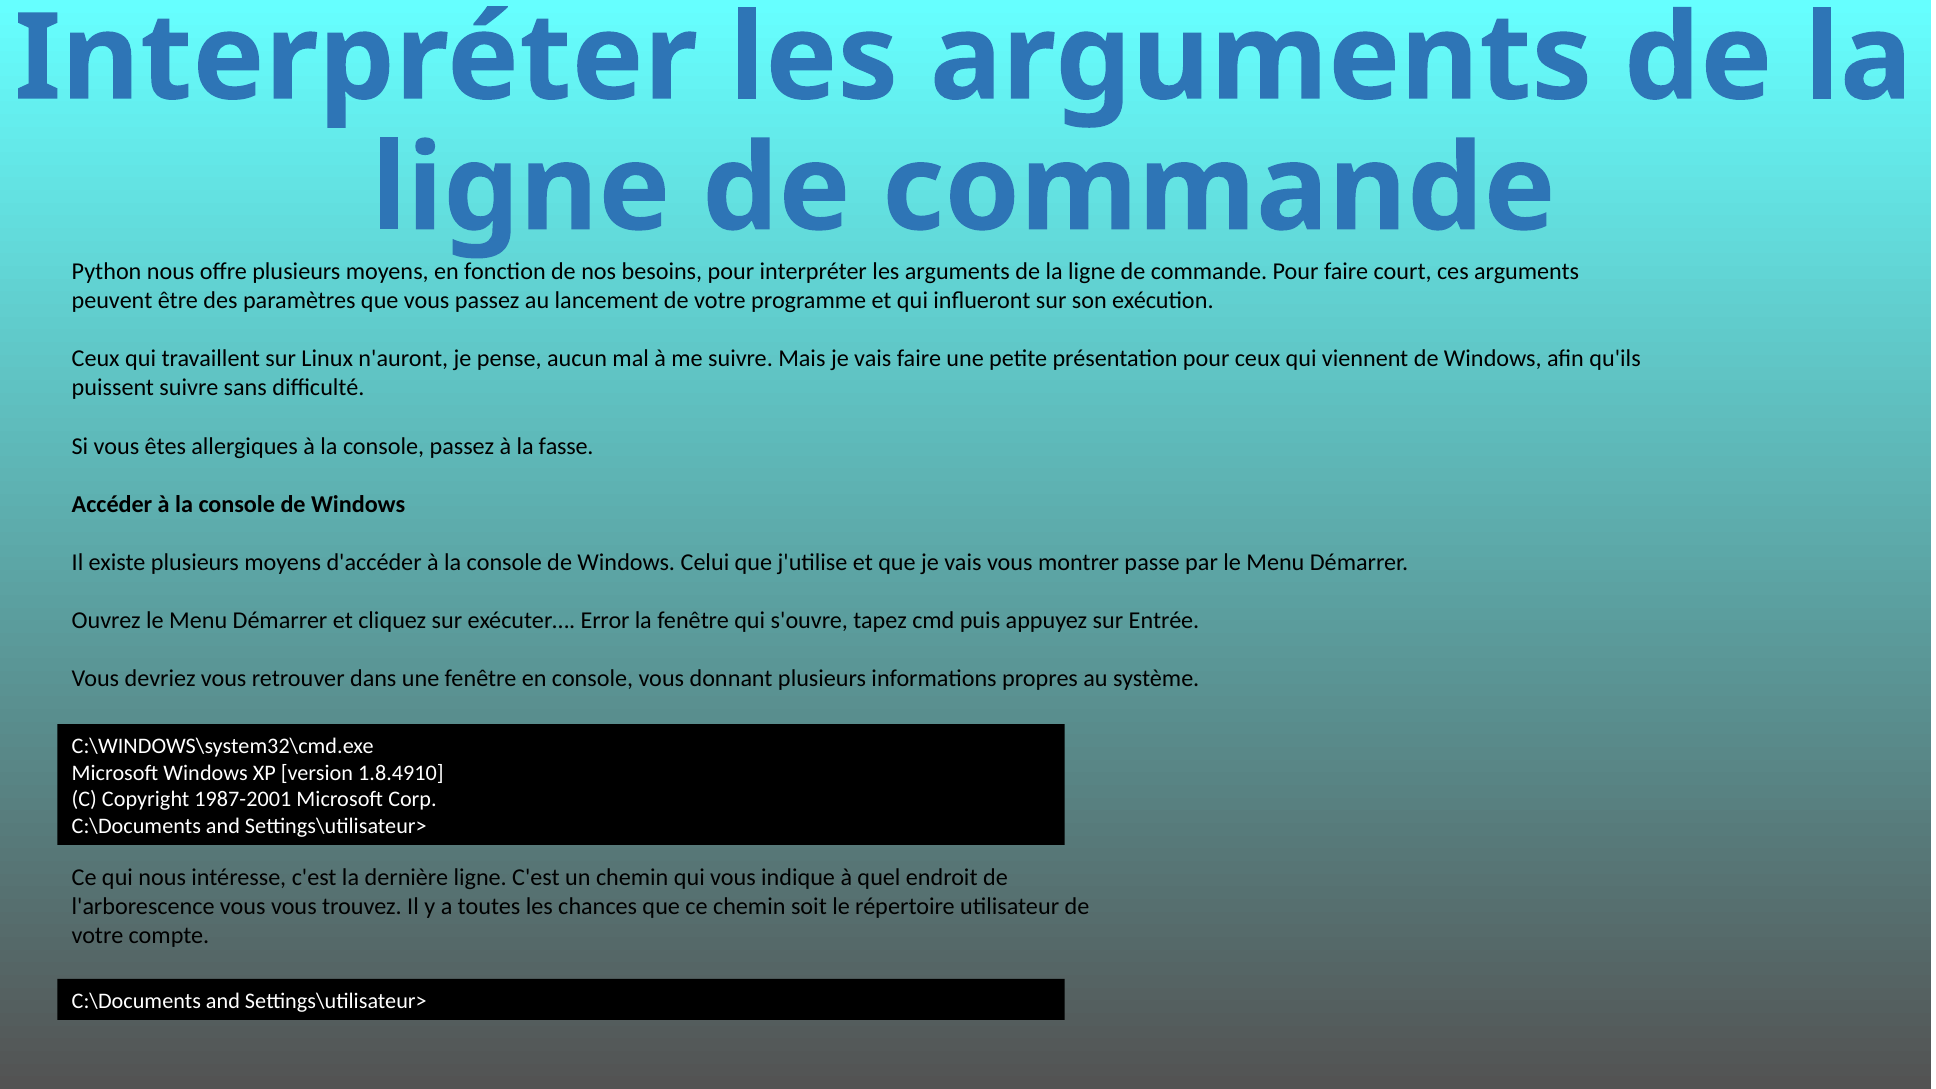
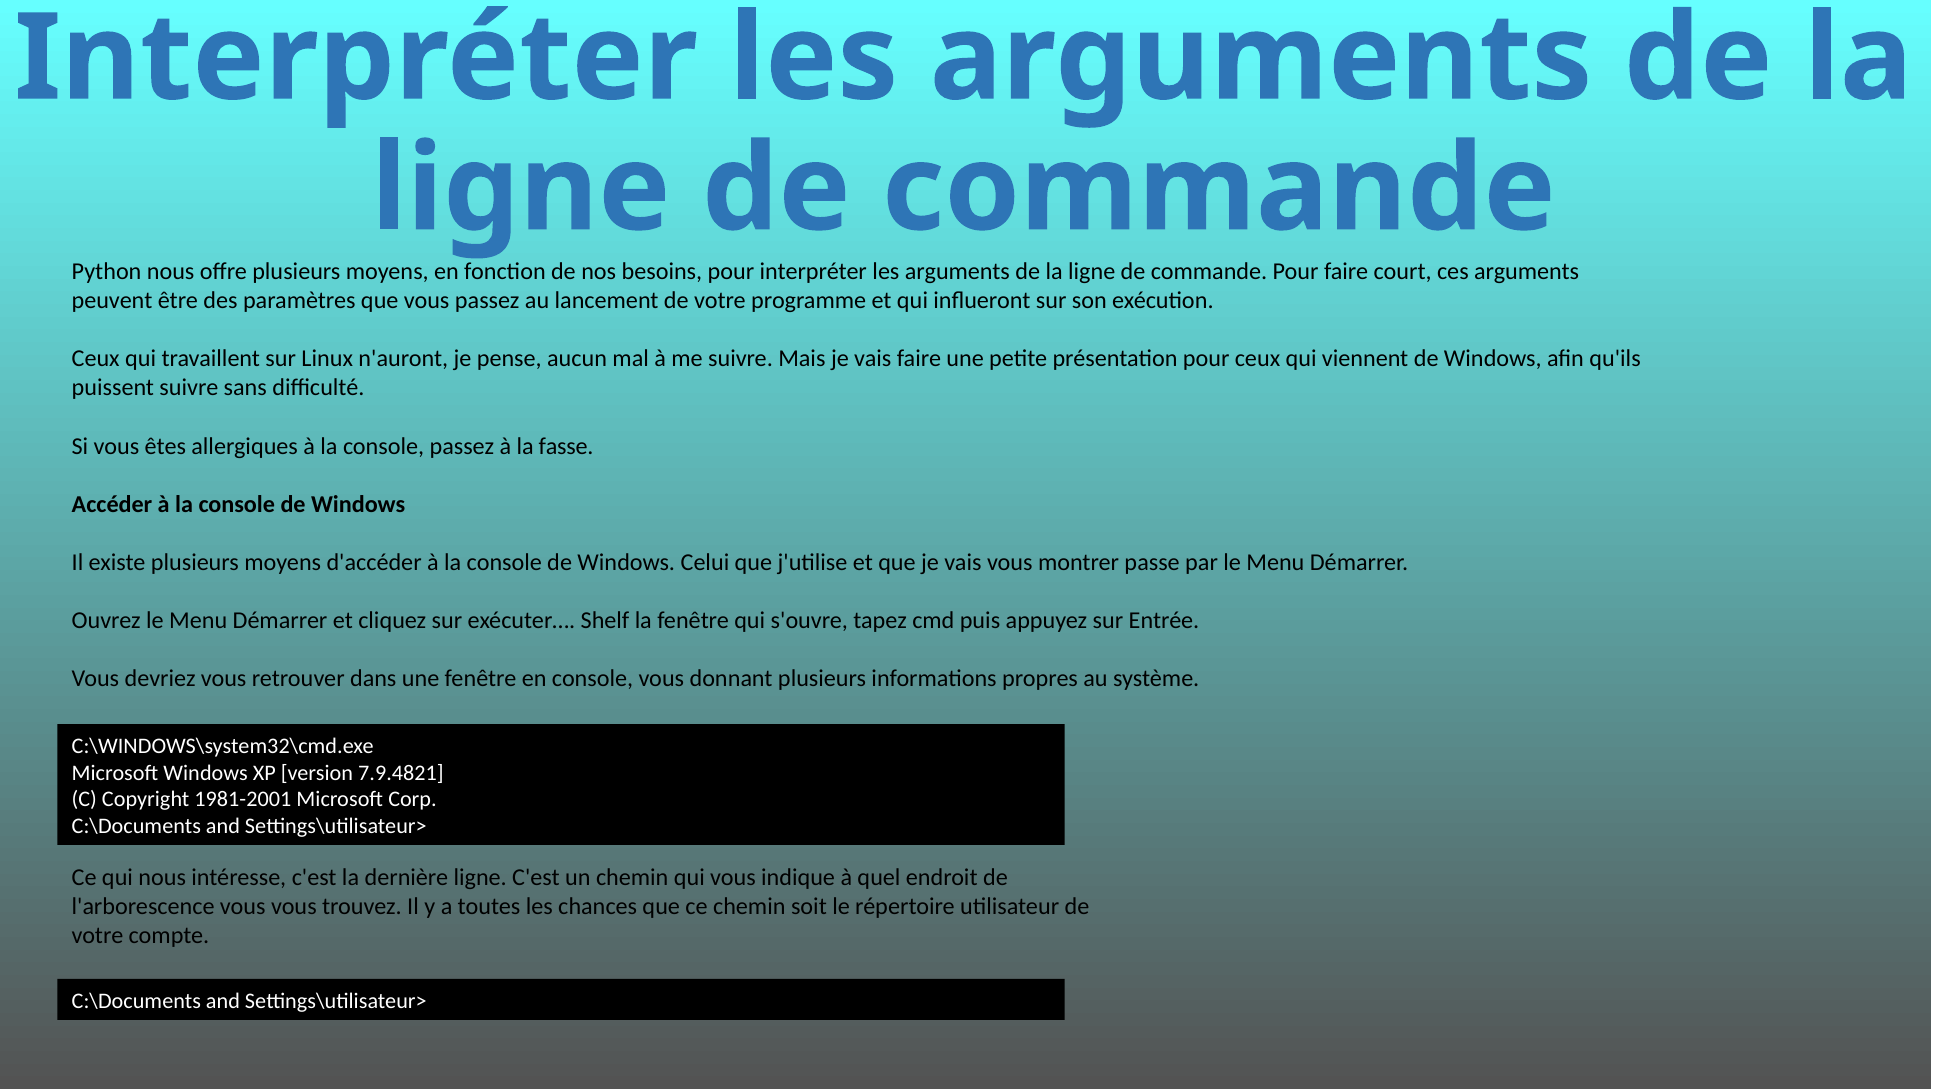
Error: Error -> Shelf (605, 620)
1.8.4910: 1.8.4910 -> 7.9.4821 (401, 773)
1987-2001: 1987-2001 -> 1981-2001 (243, 799)
